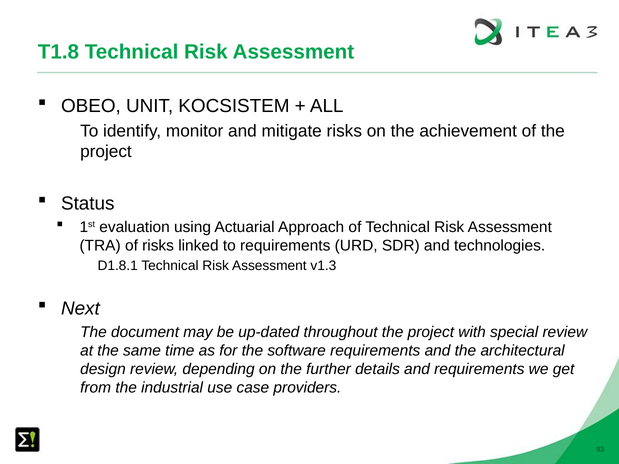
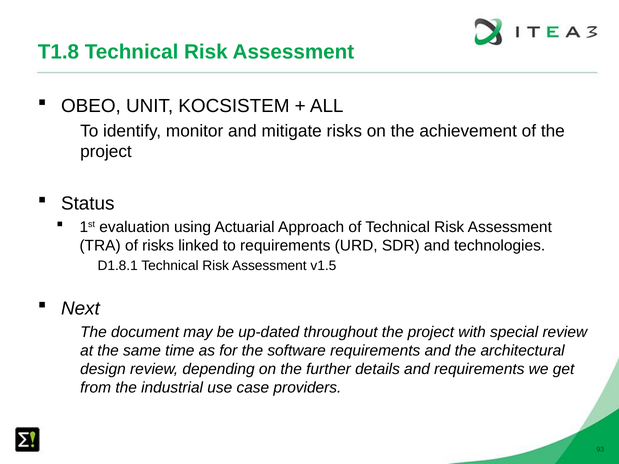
v1.3: v1.3 -> v1.5 (323, 266)
